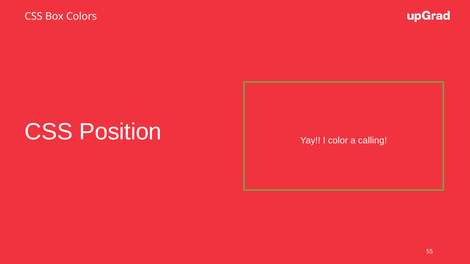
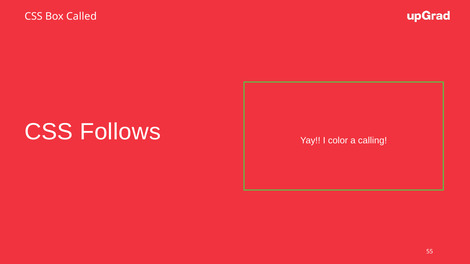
Colors: Colors -> Called (82, 16)
Position: Position -> Follows (120, 132)
